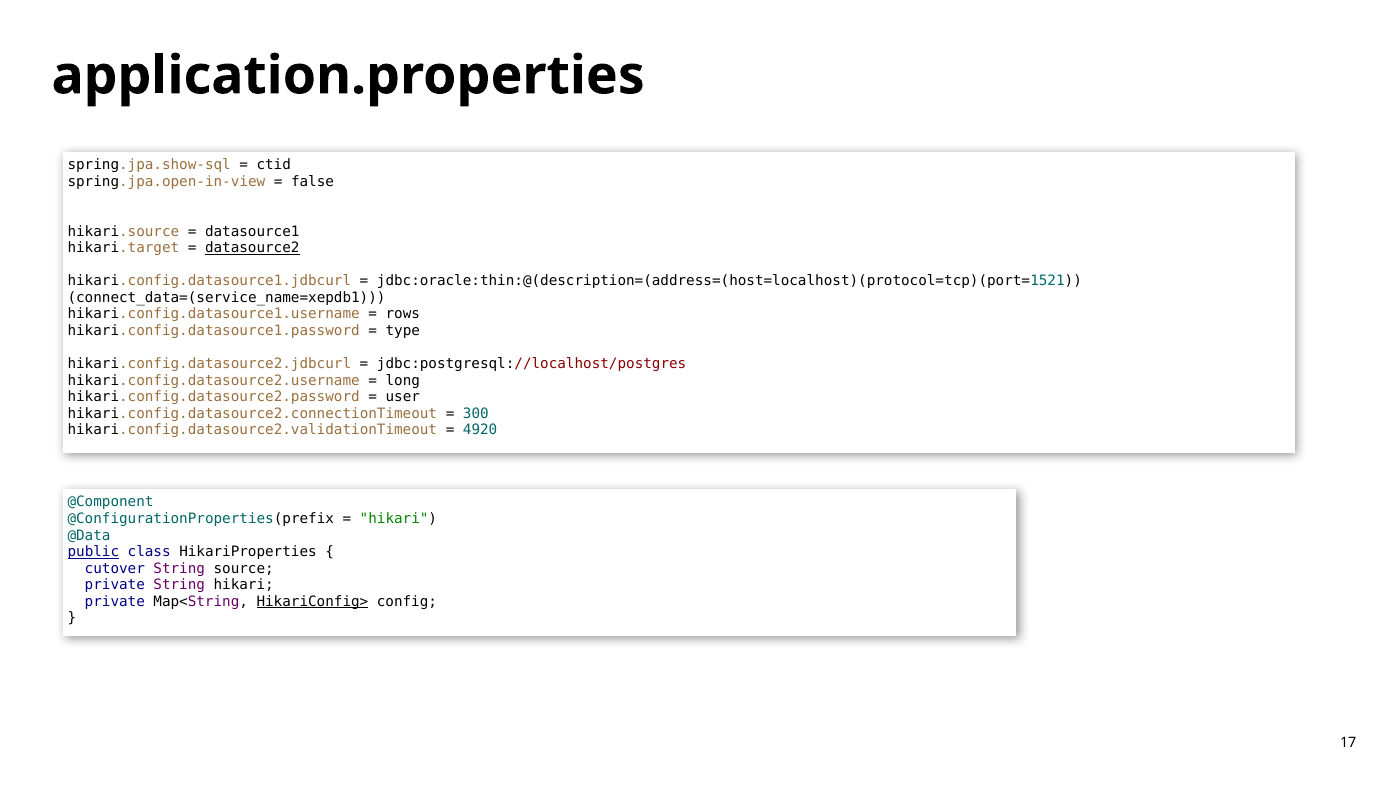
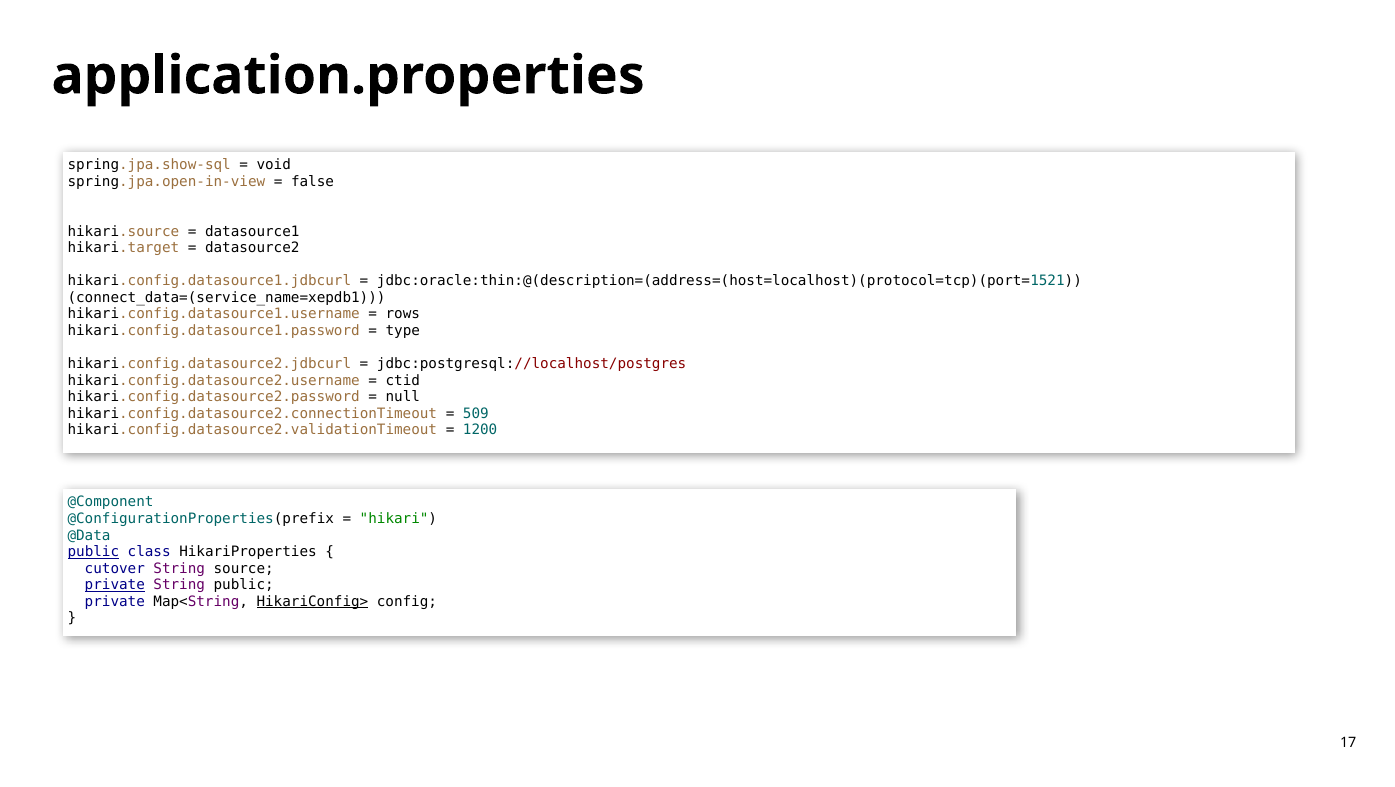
ctid: ctid -> void (274, 165)
datasource2 underline: present -> none (252, 248)
long: long -> ctid (403, 380)
user: user -> null (403, 397)
300: 300 -> 509 (476, 413)
4920: 4920 -> 1200 (480, 430)
private underline: none -> present (115, 584)
String hikari: hikari -> public (244, 584)
